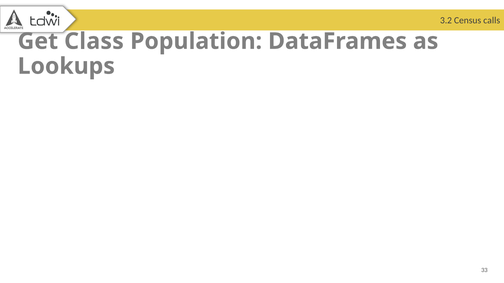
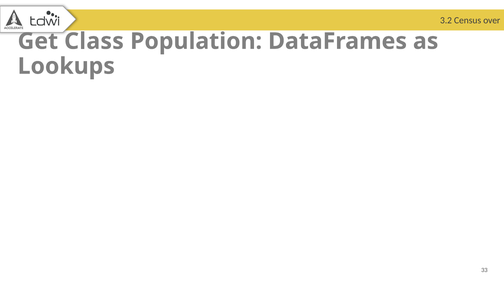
calls: calls -> over (492, 20)
